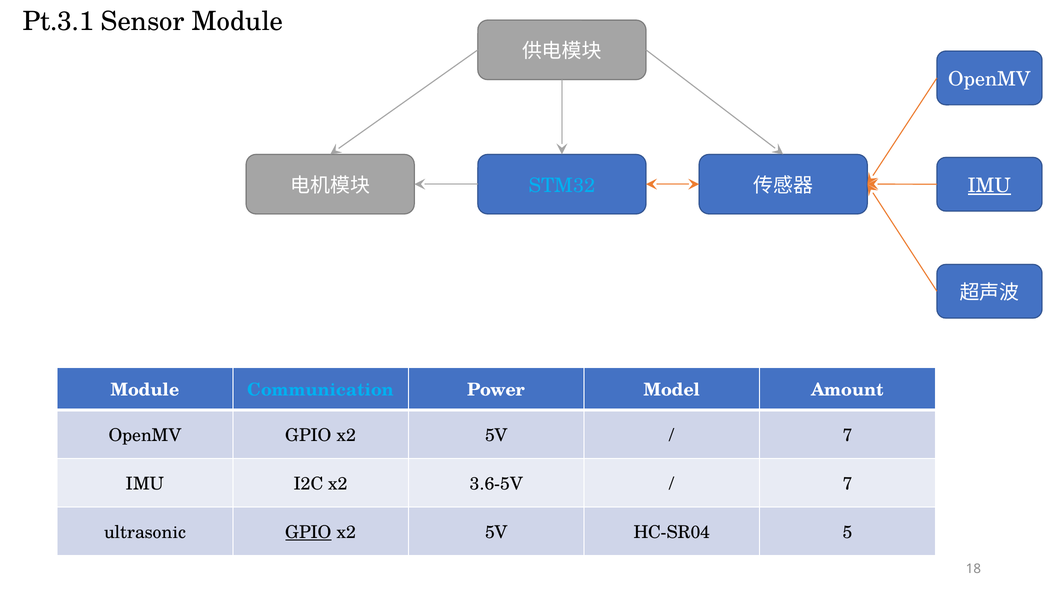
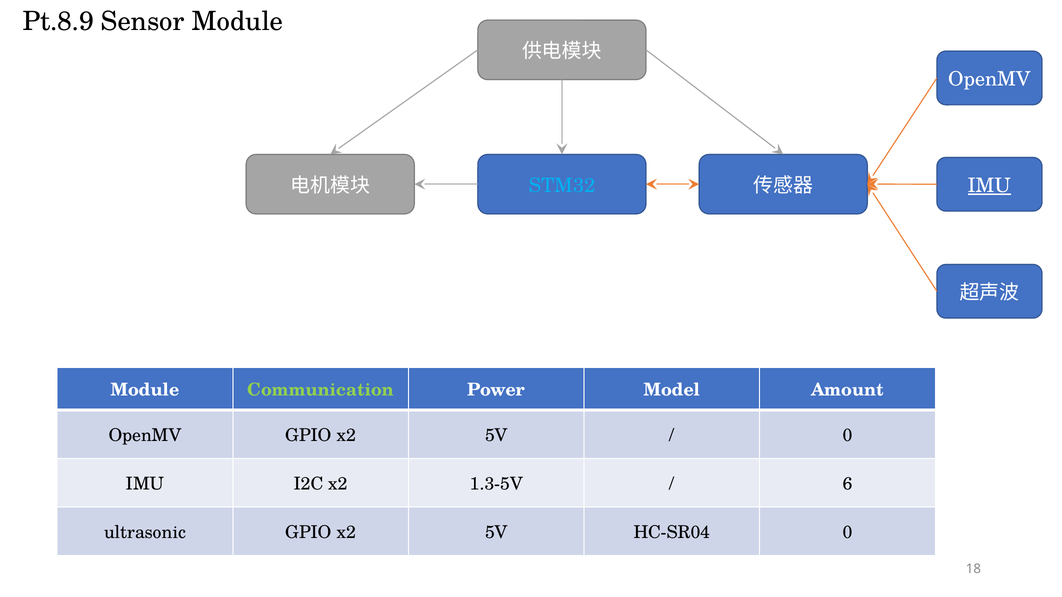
Pt.3.1: Pt.3.1 -> Pt.8.9 (58, 22)
Communication colour: light blue -> light green (321, 390)
7: 7 -> 0 (848, 436)
3.6-5V: 3.6-5V -> 1.3-5V (496, 484)
7: 7 -> 6 (848, 484)
GPIO underline: present -> none (309, 533)
HC-SR04 5: 5 -> 0 (848, 533)
